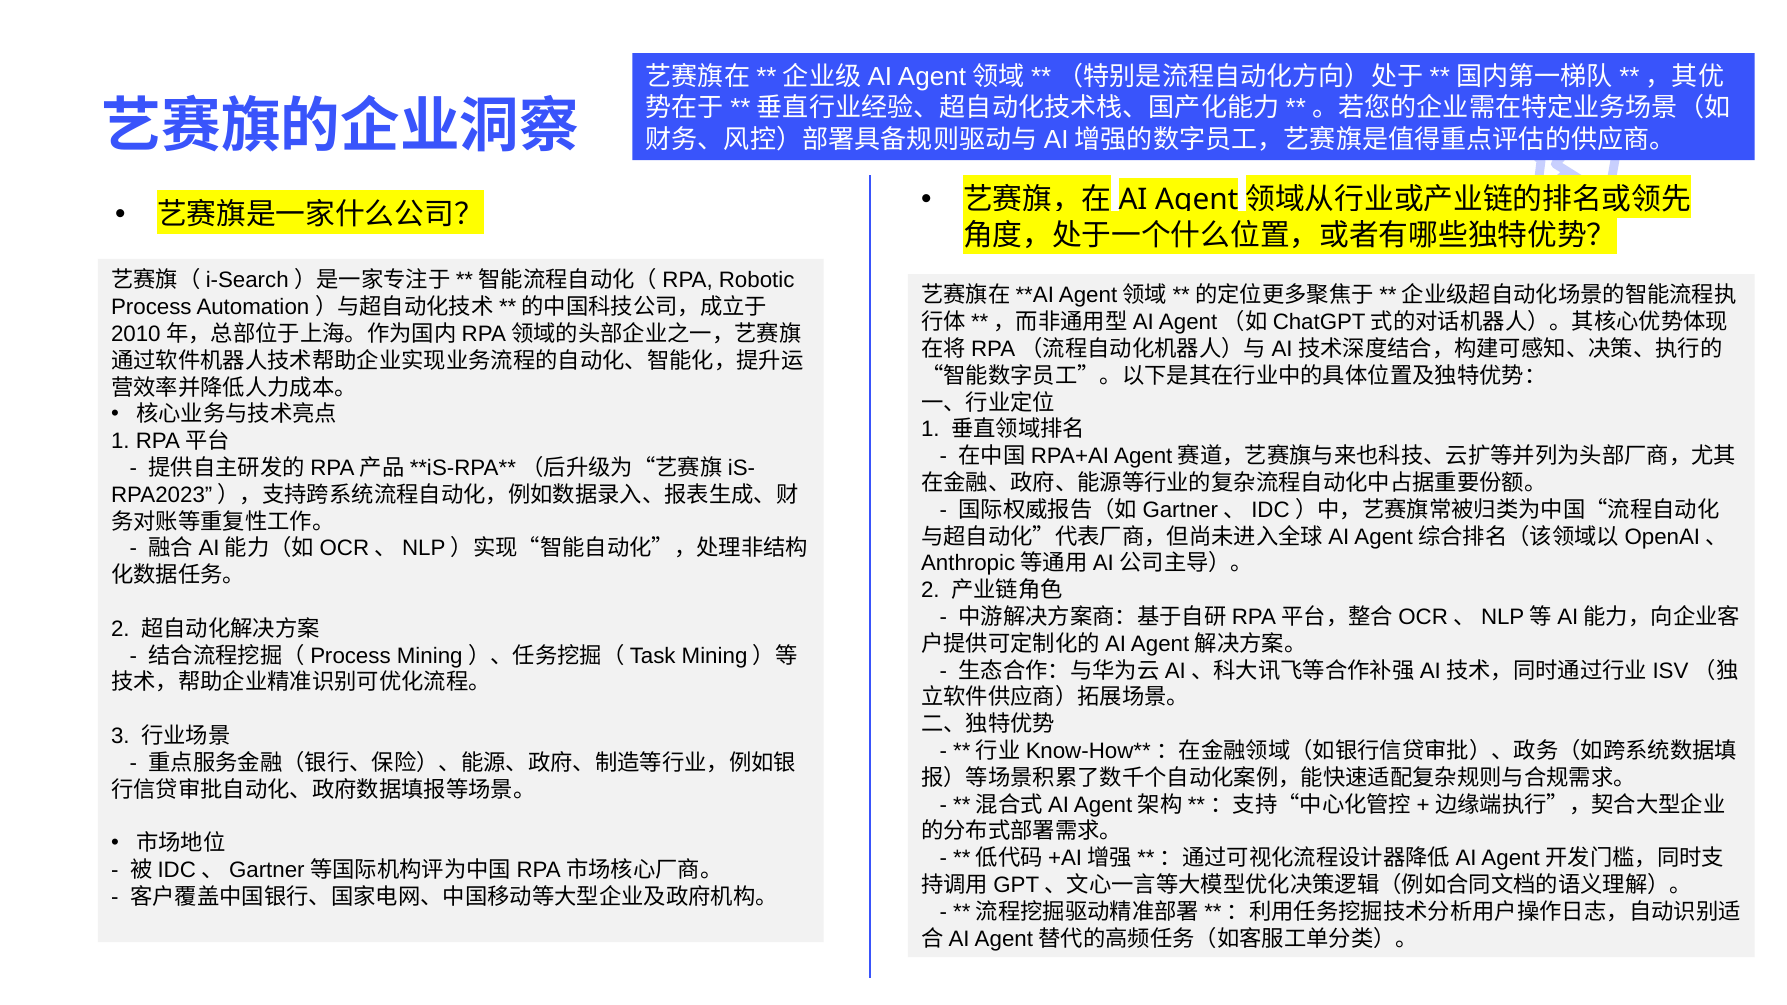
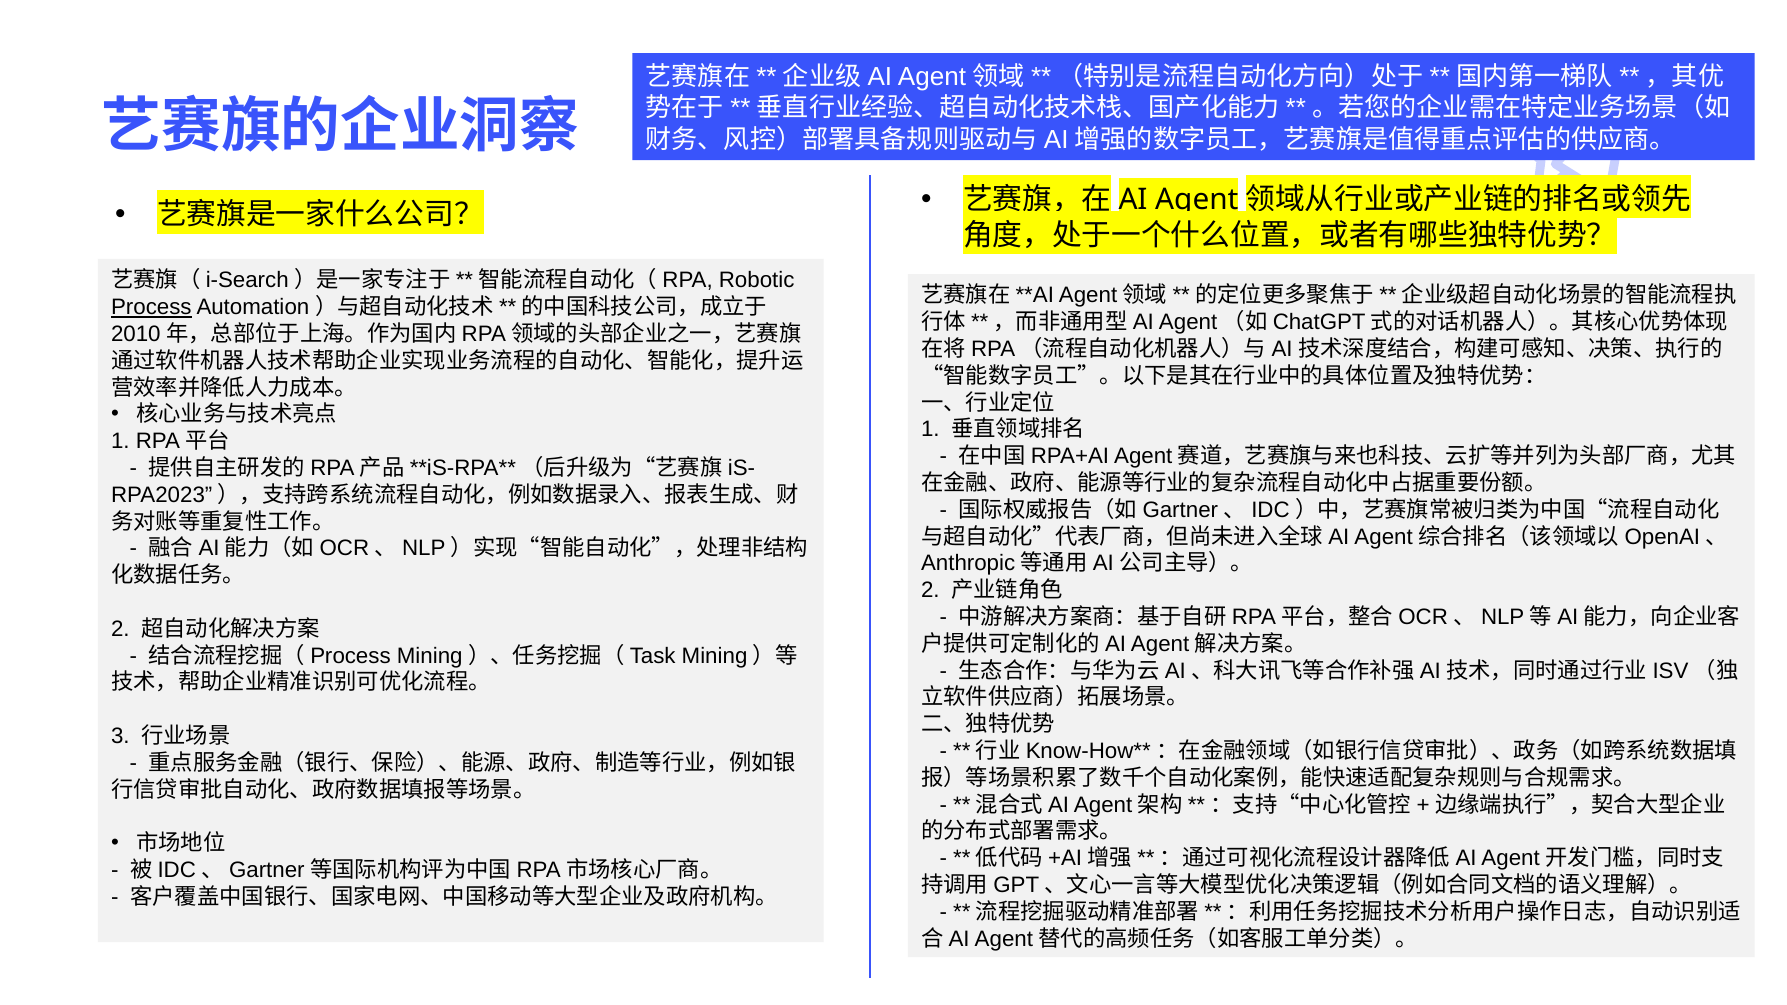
Process underline: none -> present (151, 307)
